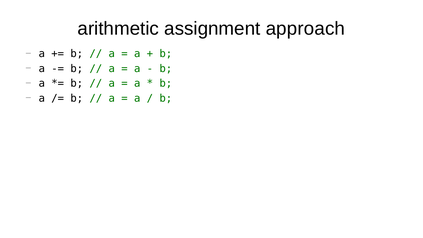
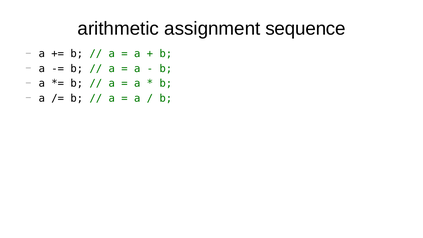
approach: approach -> sequence (306, 29)
